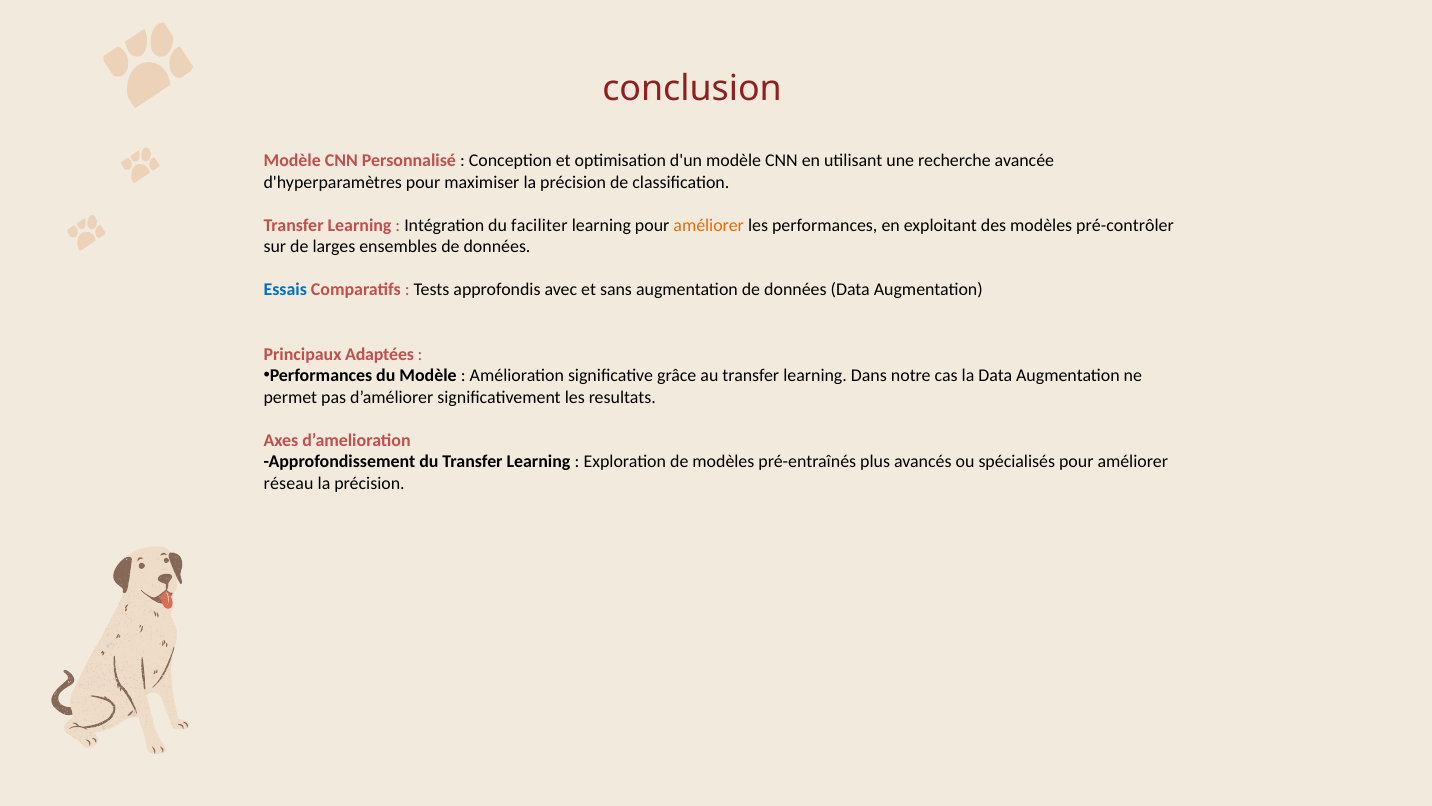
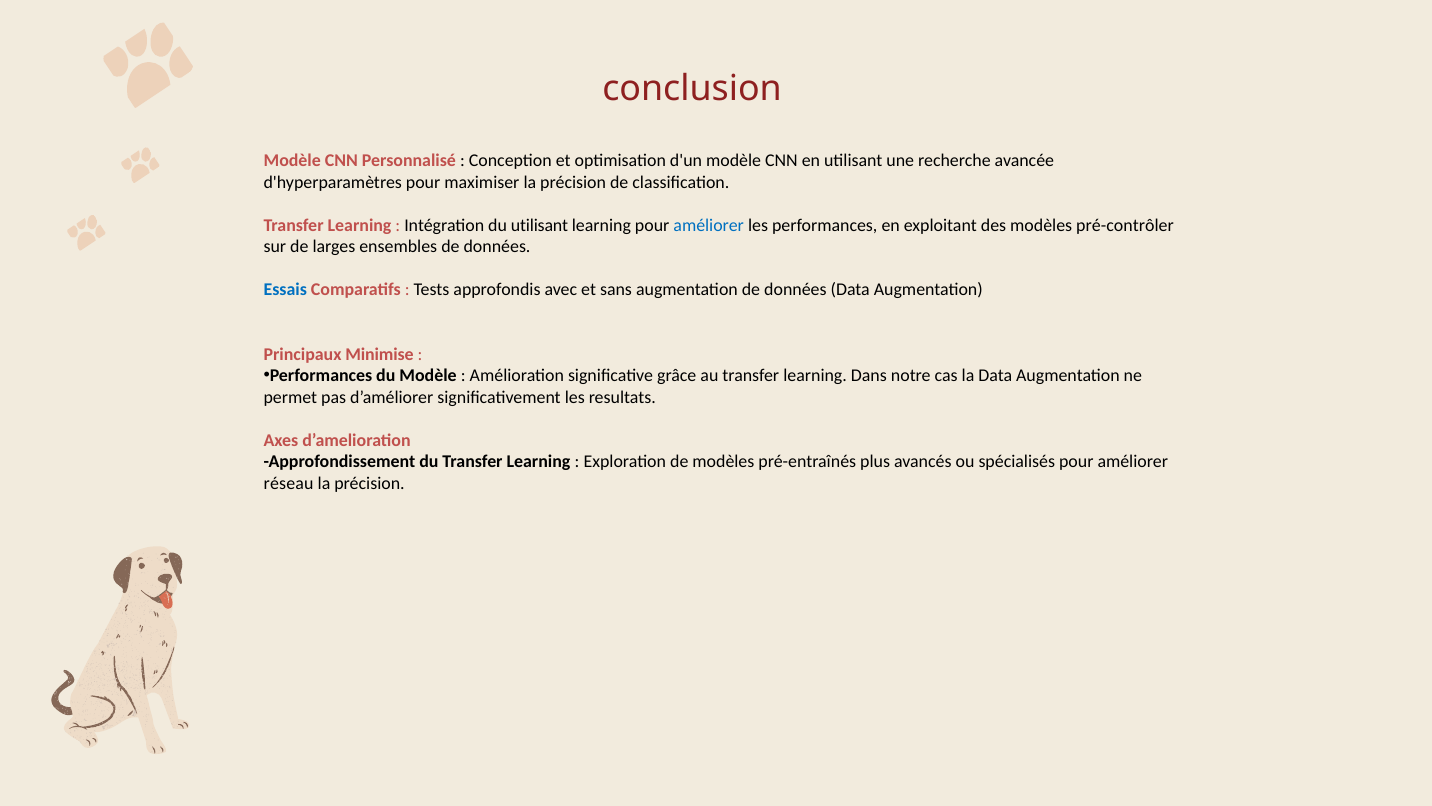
du faciliter: faciliter -> utilisant (540, 225)
améliorer colour: orange -> blue (709, 225)
Adaptées: Adaptées -> Minimise (380, 354)
